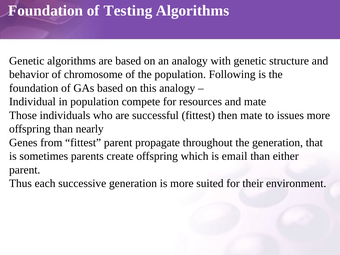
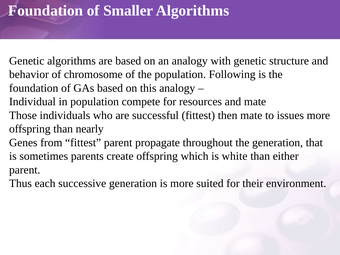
Testing: Testing -> Smaller (128, 11)
email: email -> white (235, 156)
